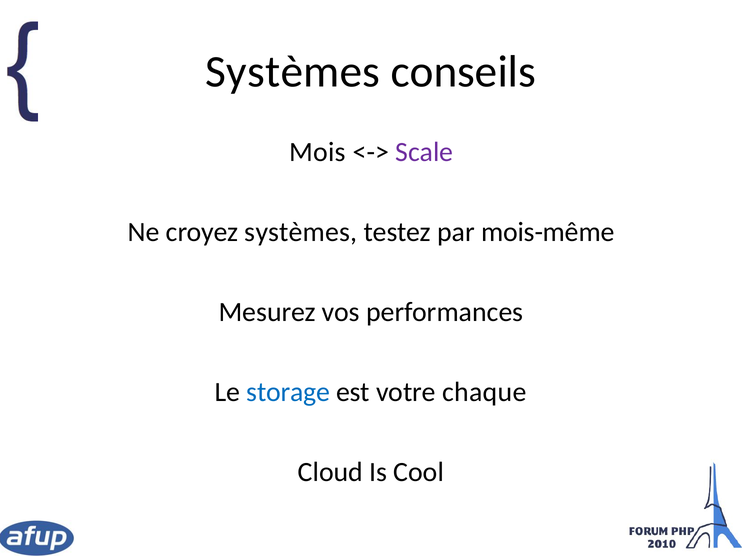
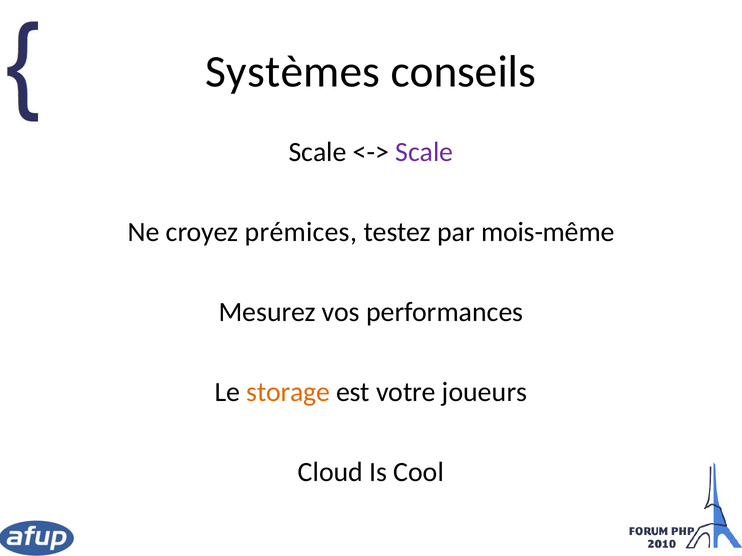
Mois: Mois -> Scale (318, 152)
croyez systèmes: systèmes -> prémices (301, 232)
storage colour: blue -> orange (288, 392)
chaque: chaque -> joueurs (485, 392)
